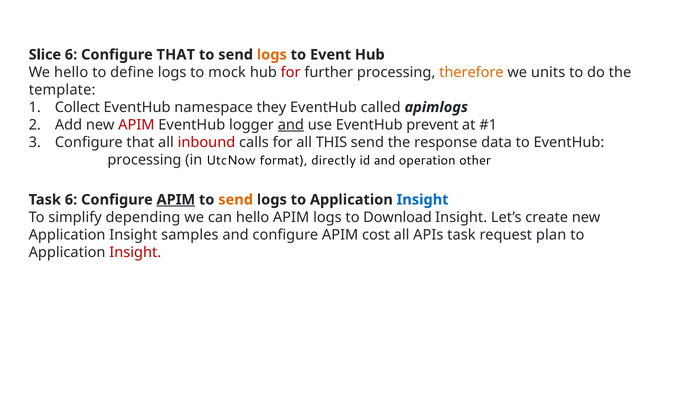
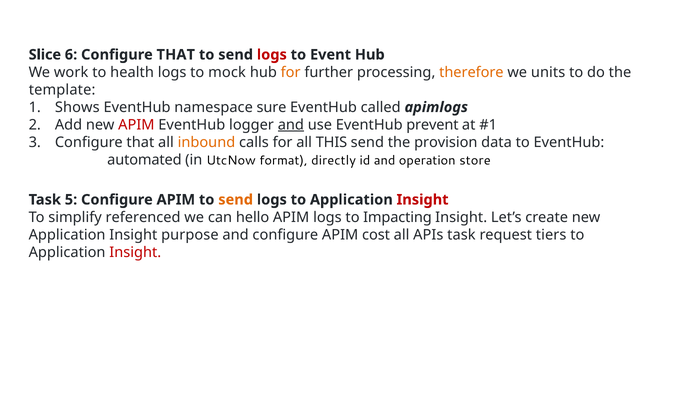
logs colour: orange -> red (272, 55)
We hello: hello -> work (71, 72)
define: define -> health (132, 72)
for colour: red -> orange (291, 72)
Collect: Collect -> Shows (77, 107)
they: they -> sure (271, 107)
inbound colour: red -> orange (206, 142)
response: response -> provision (446, 142)
processing: processing -> automated (144, 160)
other: other -> store (475, 160)
Task 6: 6 -> 5 (71, 200)
APIM underline: present -> none (176, 200)
Insight colour: blue -> red (423, 200)
depending: depending -> referenced (143, 217)
Download: Download -> Impacting (397, 217)
samples: samples -> purpose (190, 235)
plan: plan -> tiers (551, 235)
